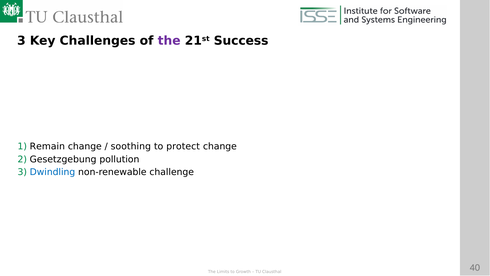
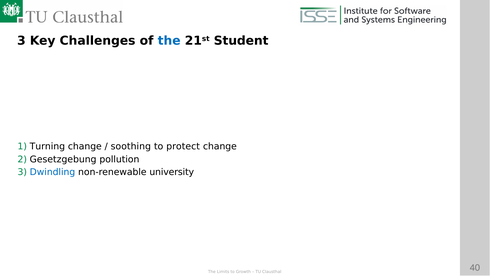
the colour: purple -> blue (169, 41)
Success: Success -> Student (241, 41)
Remain: Remain -> Turning (47, 146)
challenge: challenge -> university (172, 172)
